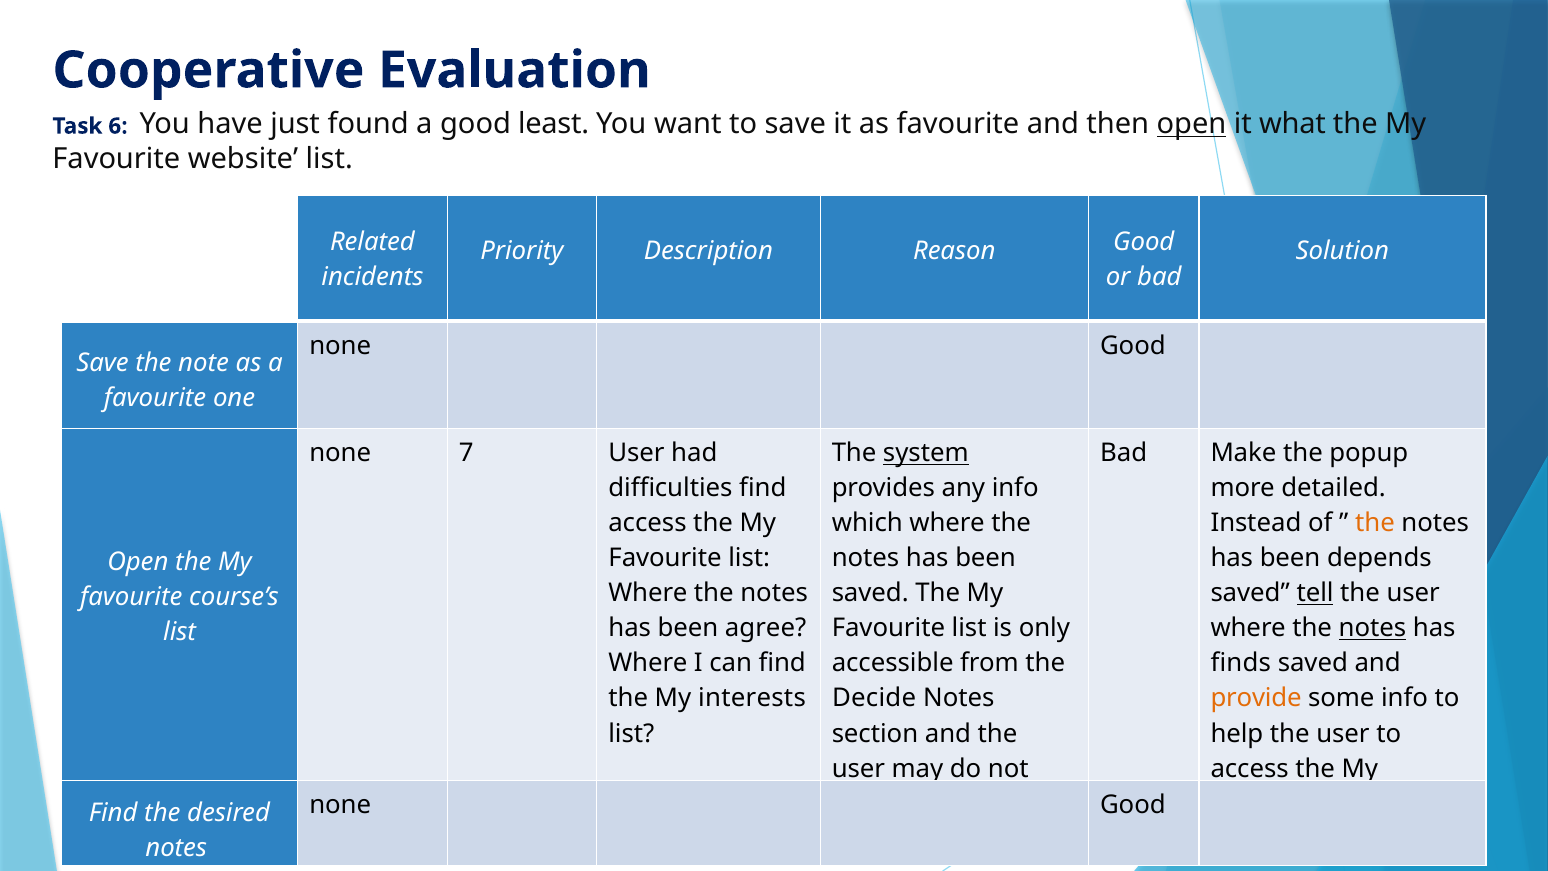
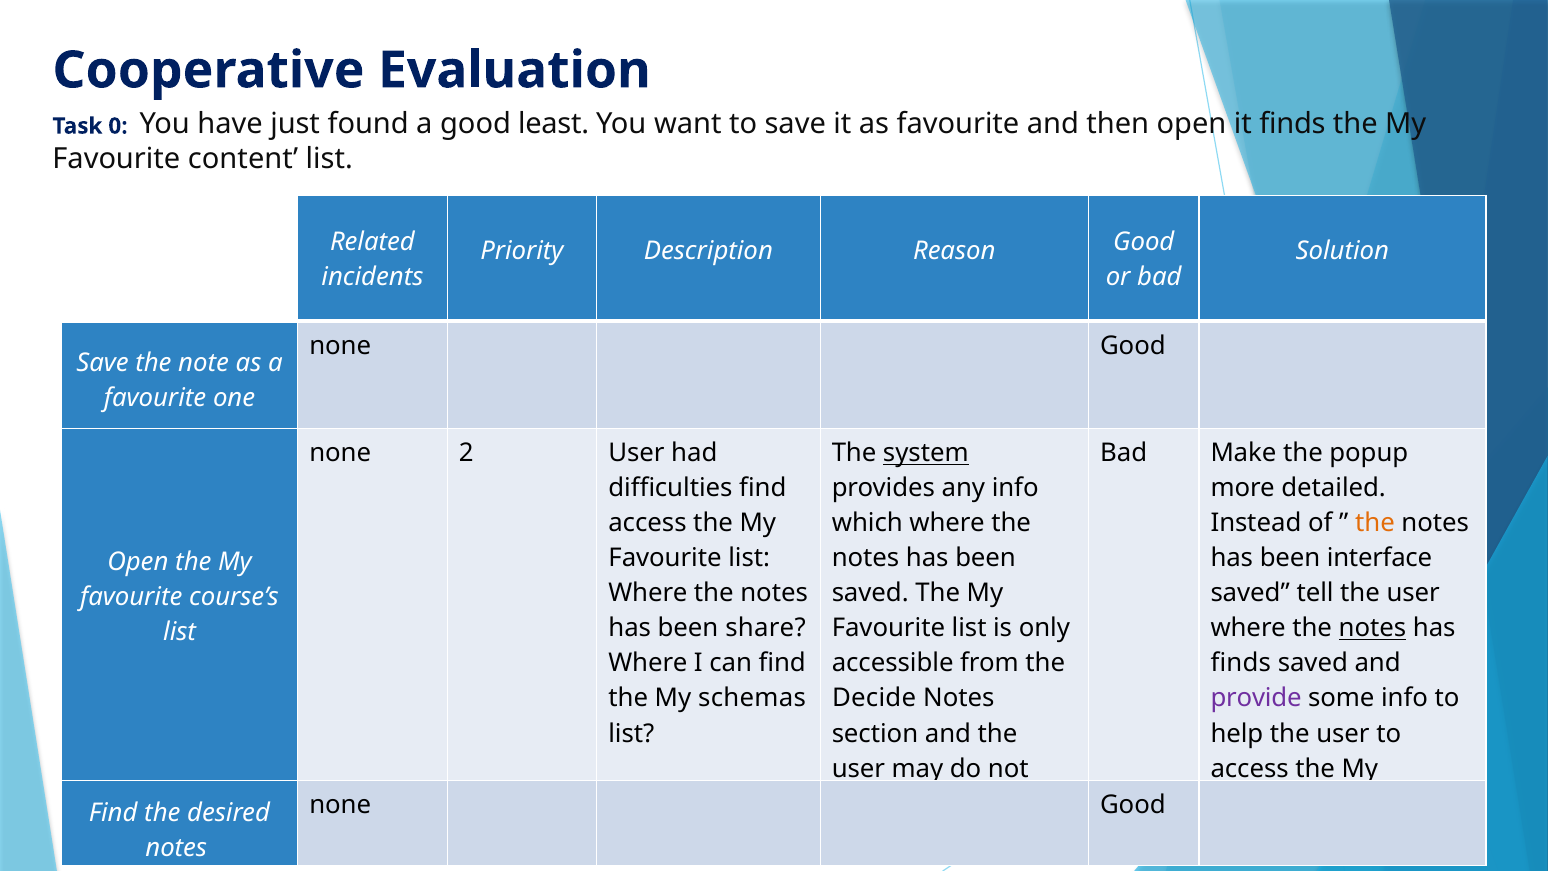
6: 6 -> 0 (118, 126)
open underline: present -> none (1191, 124)
it what: what -> finds (1292, 124)
website: website -> content (243, 159)
7: 7 -> 2 (466, 453)
depends: depends -> interface (1380, 558)
tell underline: present -> none (1315, 593)
agree: agree -> share (765, 628)
interests: interests -> schemas (752, 698)
provide colour: orange -> purple (1256, 698)
